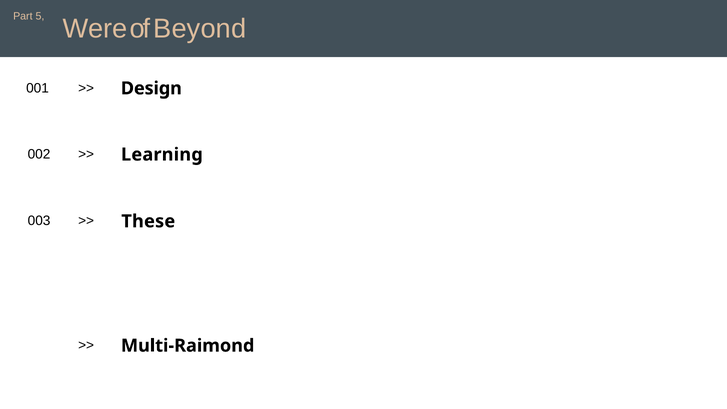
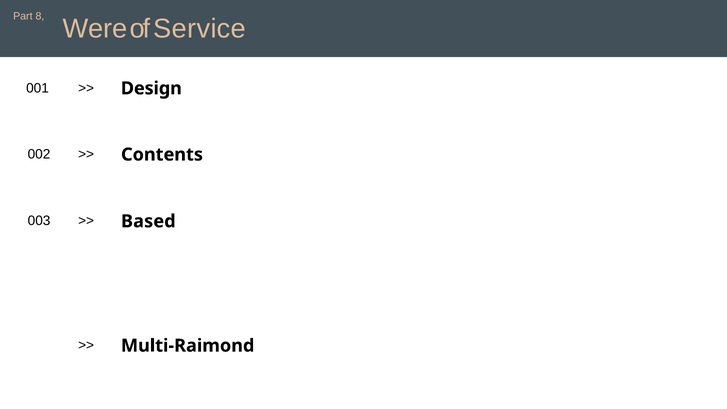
5: 5 -> 8 (40, 16)
Beyond: Beyond -> Service (200, 29)
Learning: Learning -> Contents (162, 155)
These: These -> Based (148, 221)
